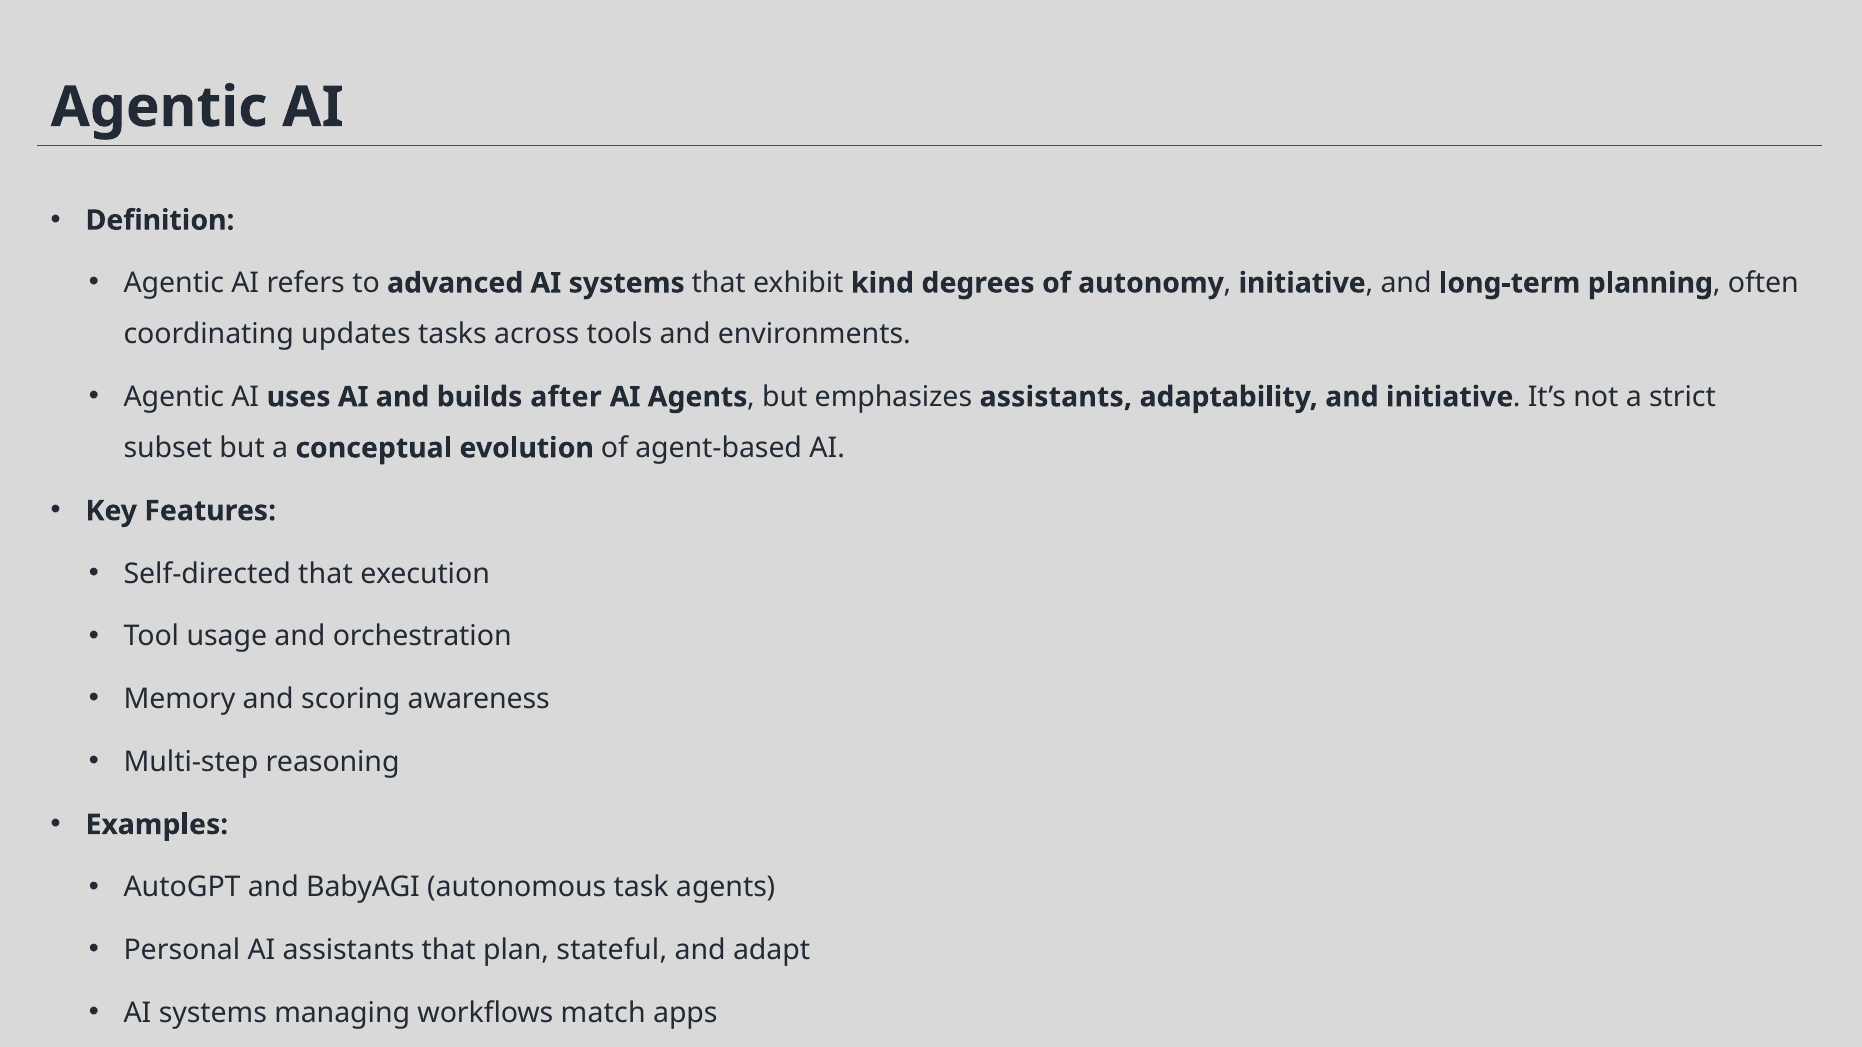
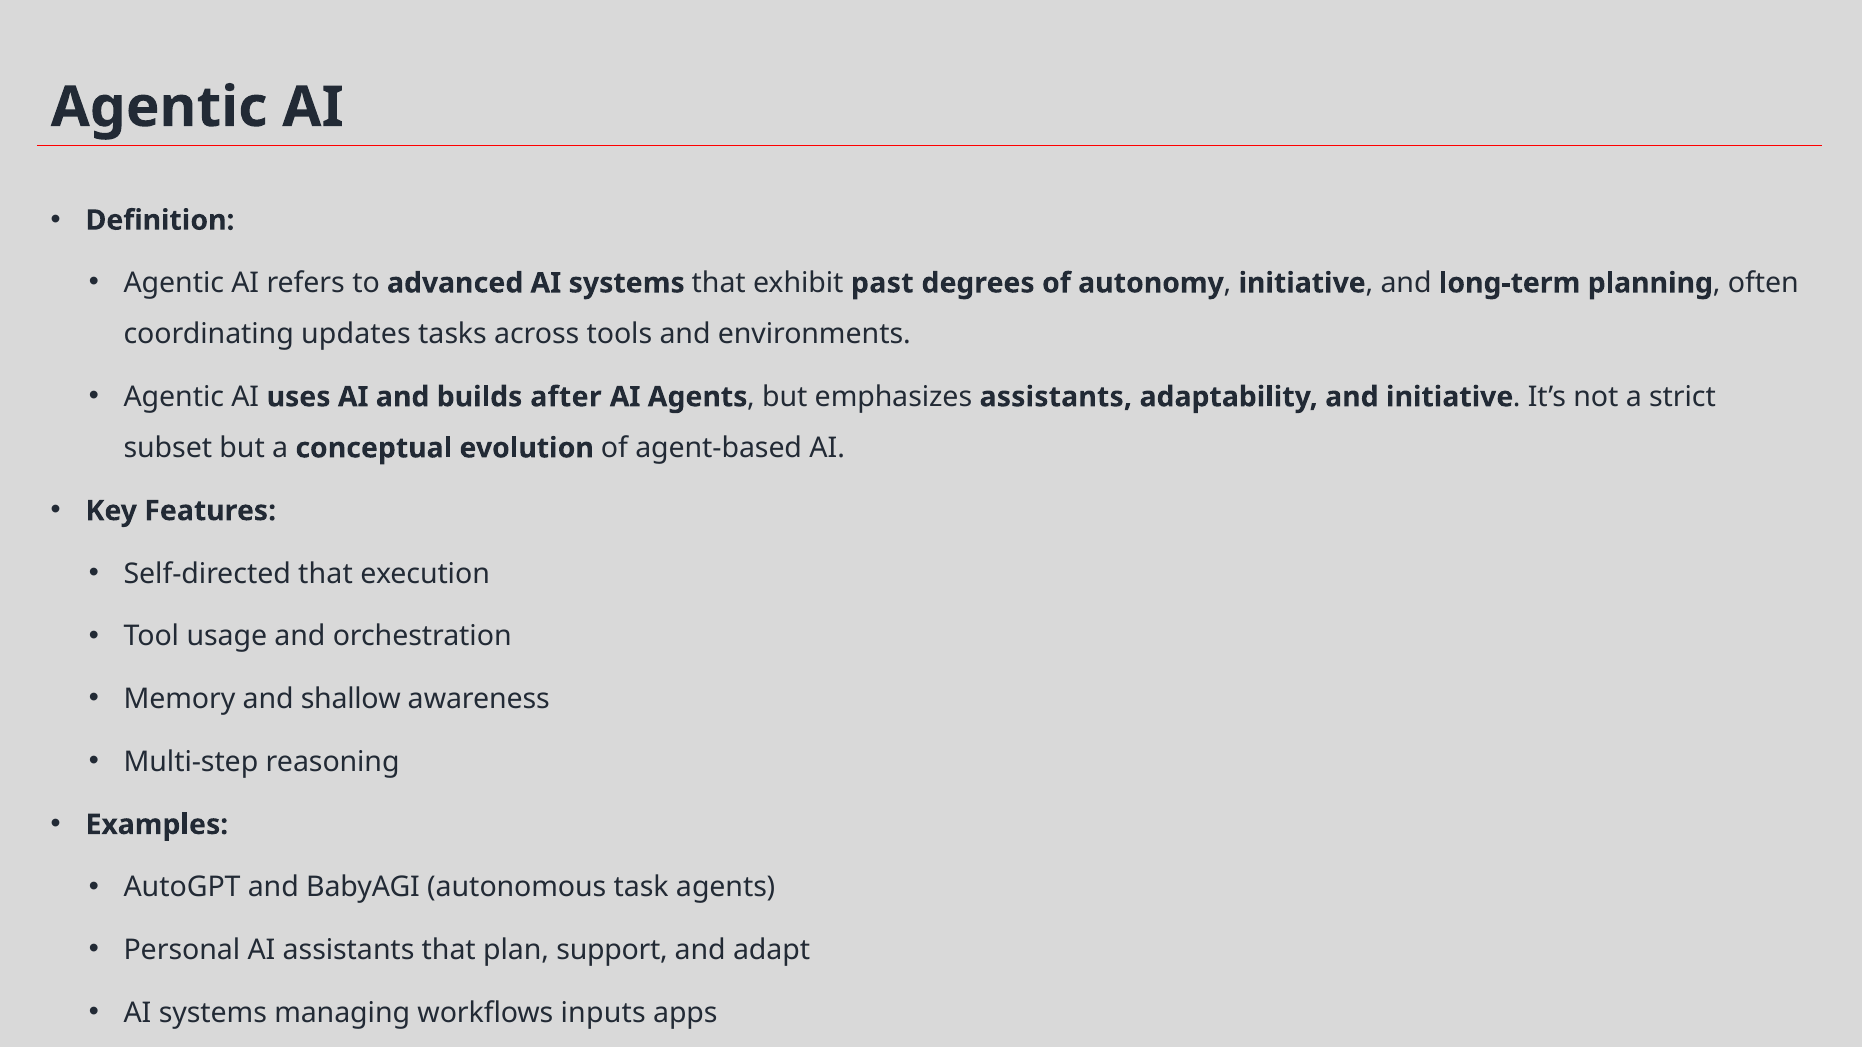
kind: kind -> past (882, 283)
scoring: scoring -> shallow (351, 699)
stateful: stateful -> support (612, 951)
match: match -> inputs (603, 1013)
